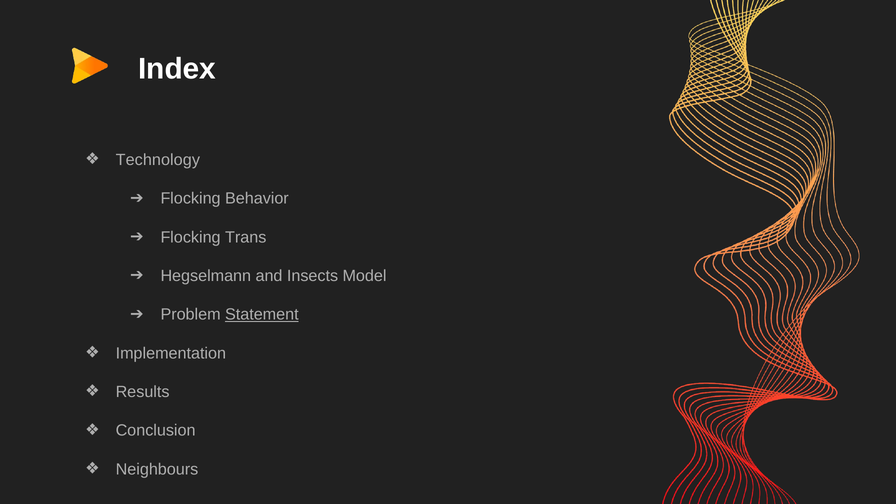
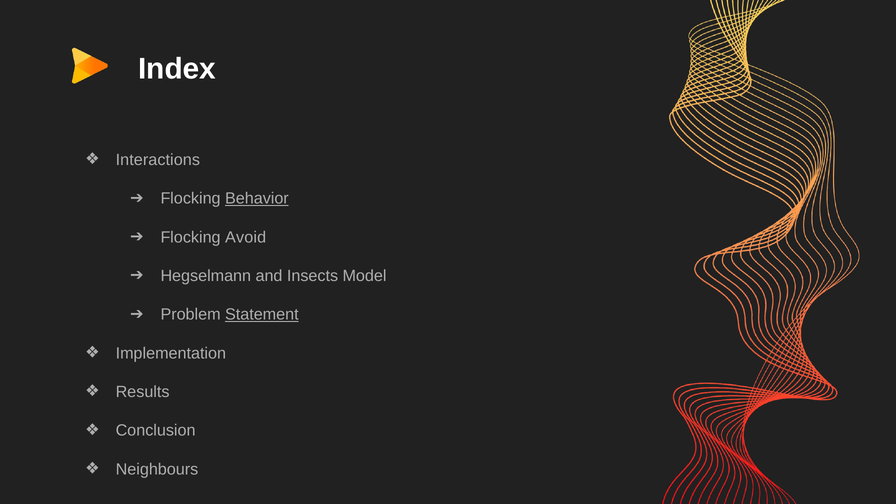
Technology: Technology -> Interactions (158, 160)
Behavior underline: none -> present (257, 199)
Trans: Trans -> Avoid (246, 237)
